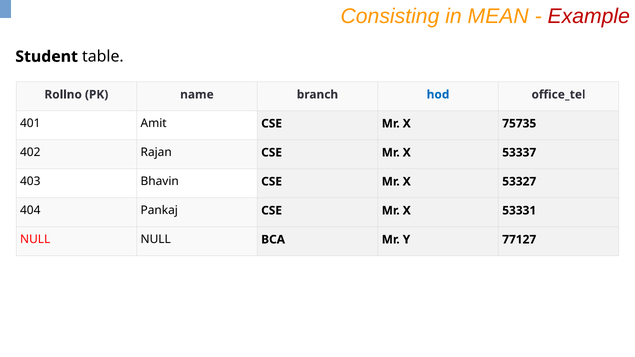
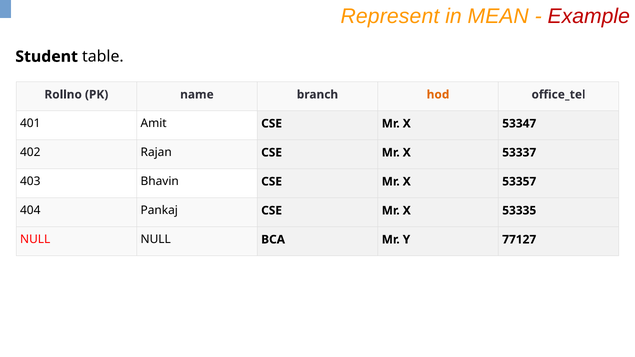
Consisting: Consisting -> Represent (390, 17)
hod colour: blue -> orange (438, 95)
75735: 75735 -> 53347 (519, 124)
53327: 53327 -> 53357 (519, 182)
53331: 53331 -> 53335 (519, 211)
